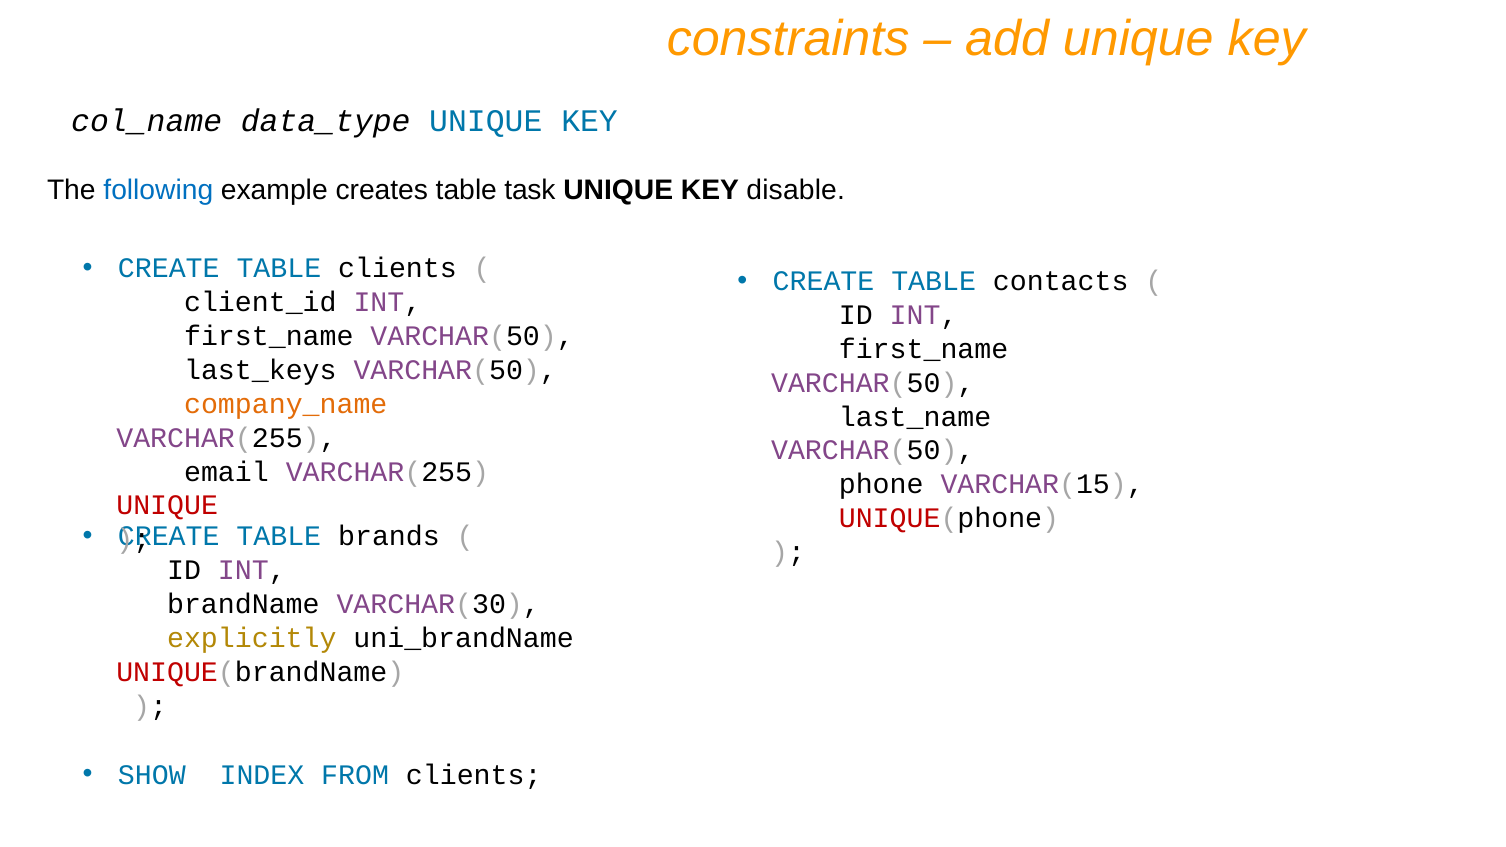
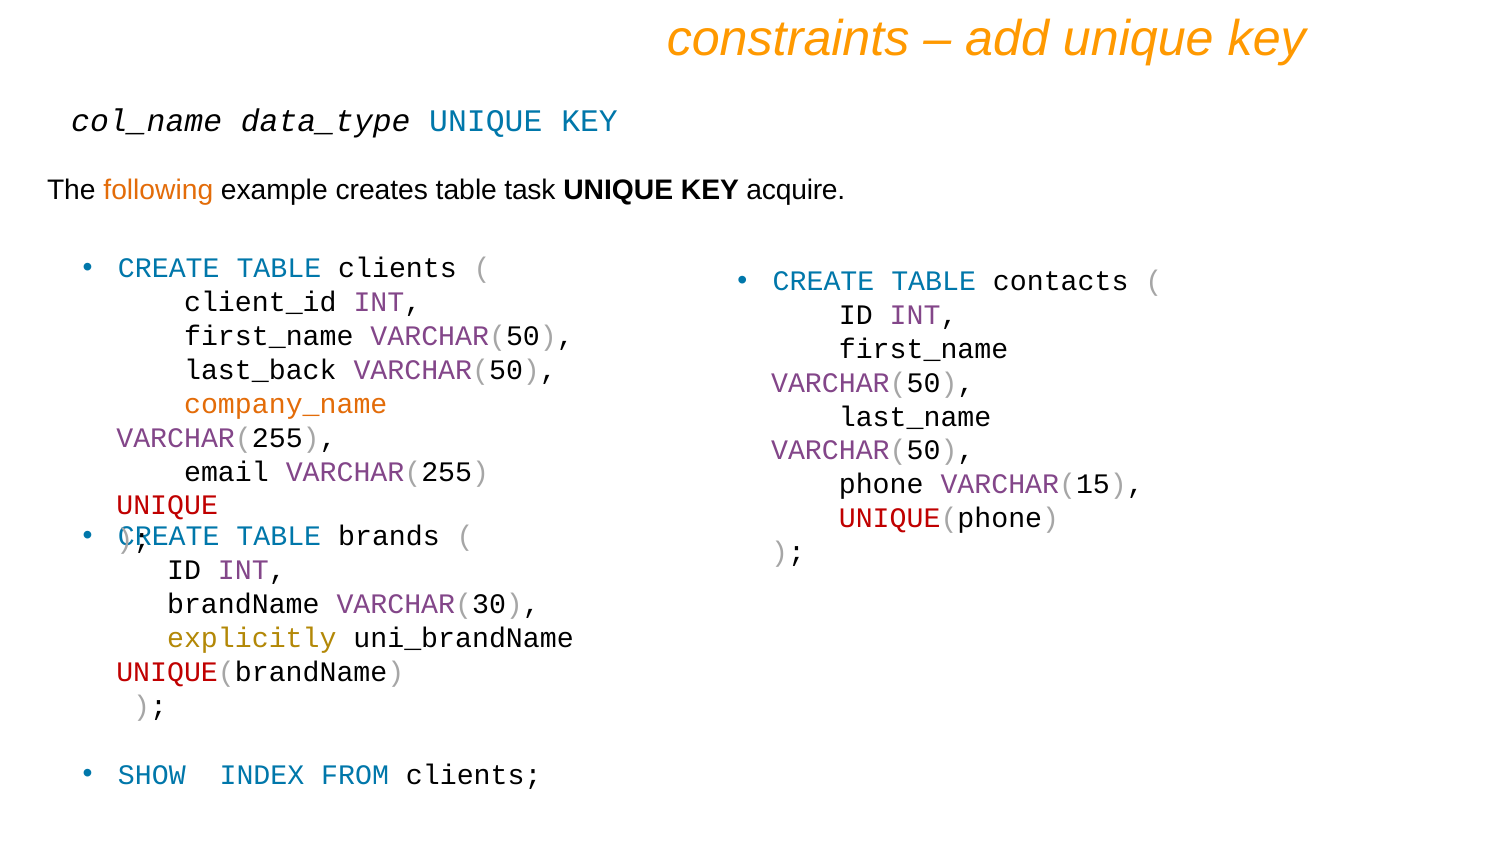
following colour: blue -> orange (158, 190)
disable: disable -> acquire (796, 190)
last_keys: last_keys -> last_back (260, 370)
